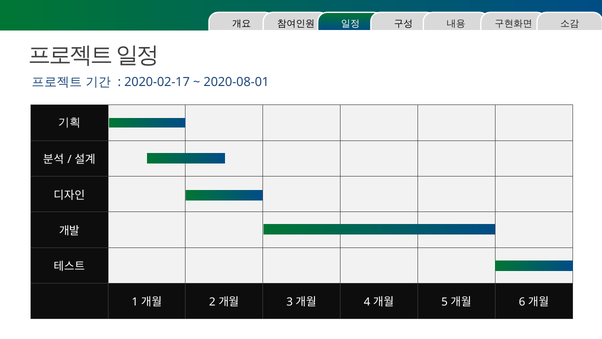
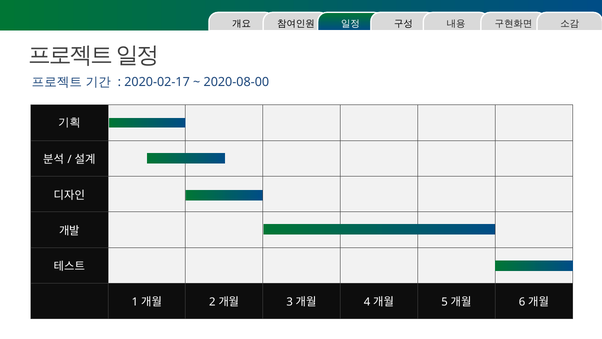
2020-08-01: 2020-08-01 -> 2020-08-00 (236, 82)
